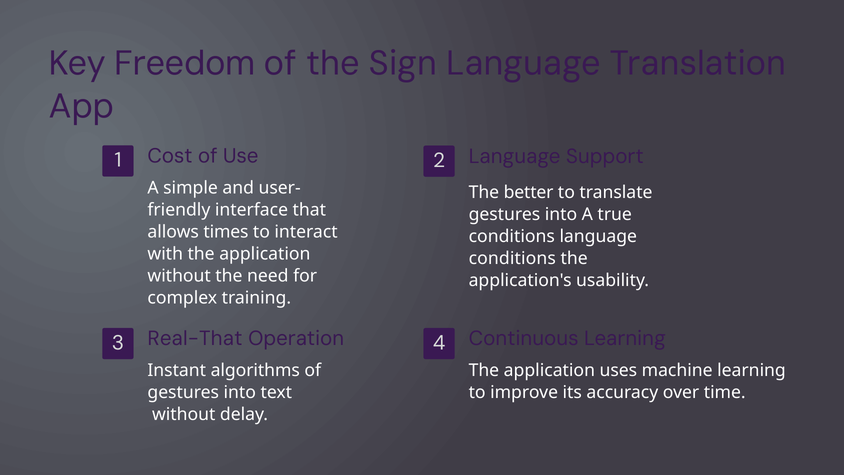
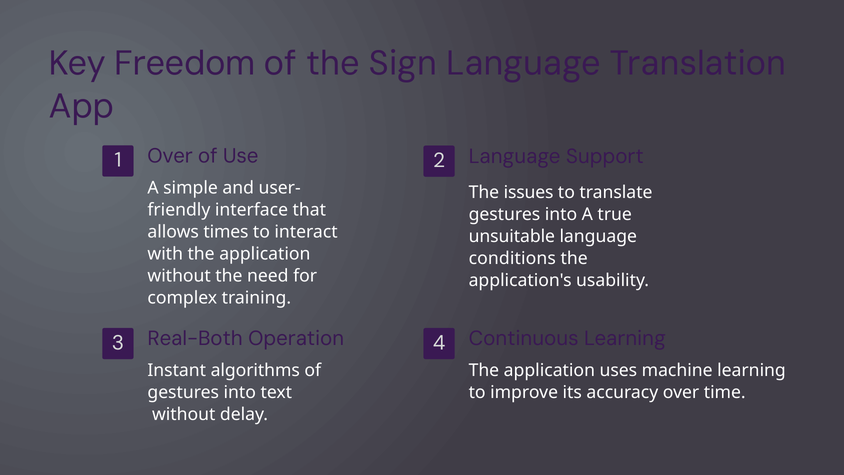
1 Cost: Cost -> Over (170, 156)
better: better -> issues (529, 192)
conditions: conditions -> unsuitable (512, 236)
Real-That: Real-That -> Real-Both (195, 338)
